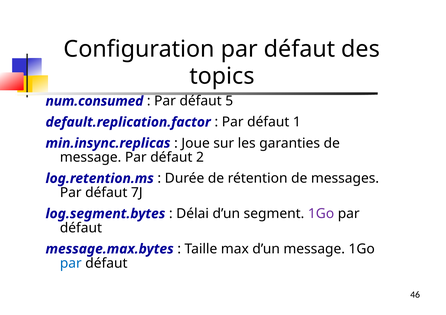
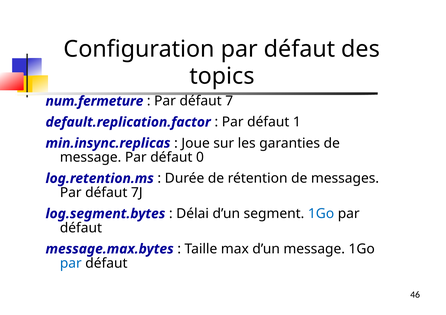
num.consumed: num.consumed -> num.fermeture (94, 101)
5: 5 -> 7 (229, 101)
2: 2 -> 0 (200, 158)
1Go colour: purple -> blue (321, 214)
